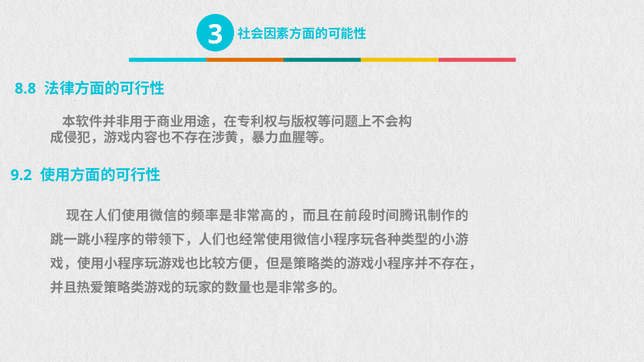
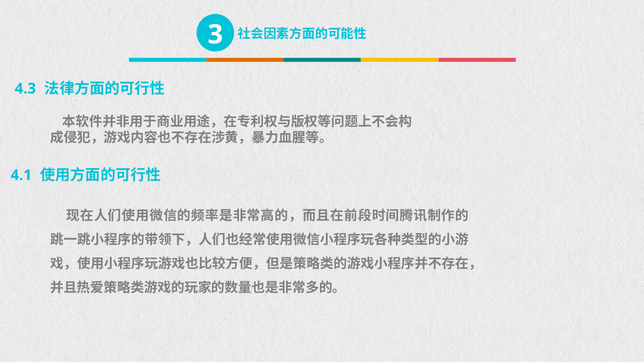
8.8: 8.8 -> 4.3 (25, 89)
9.2: 9.2 -> 4.1 (21, 175)
